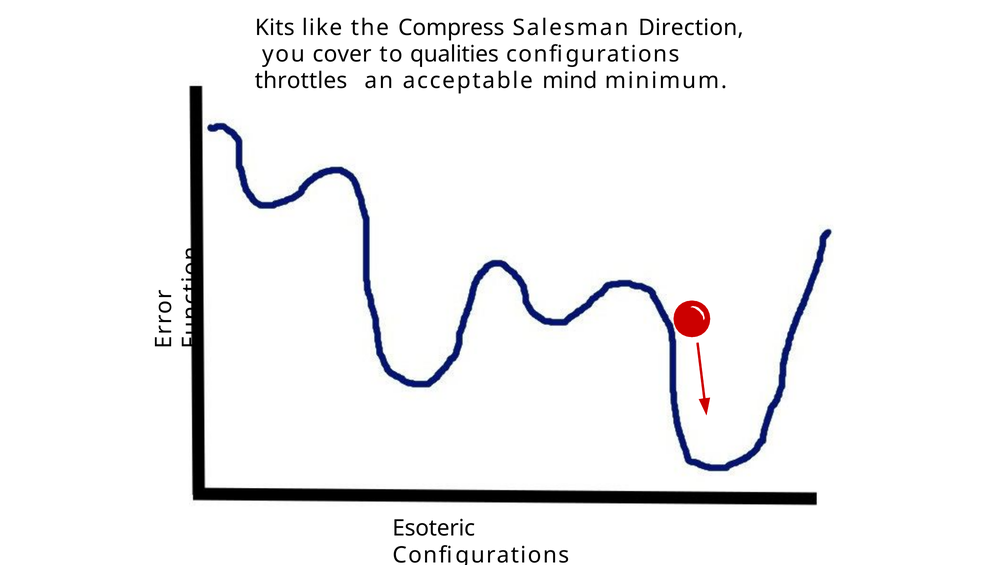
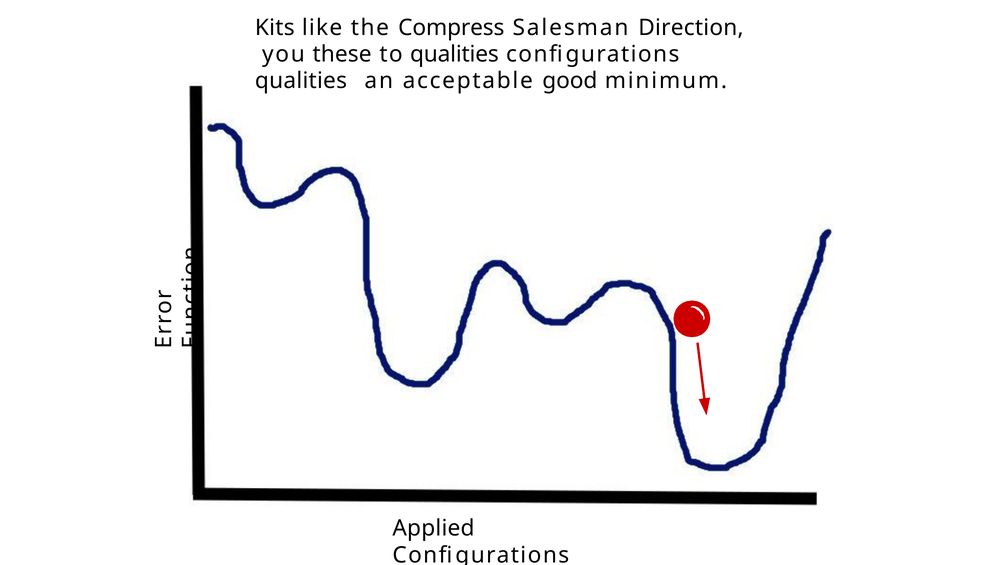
cover: cover -> these (342, 54)
throttles: throttles -> qualities (301, 81)
mind: mind -> good (570, 81)
Esoteric: Esoteric -> Applied (433, 528)
